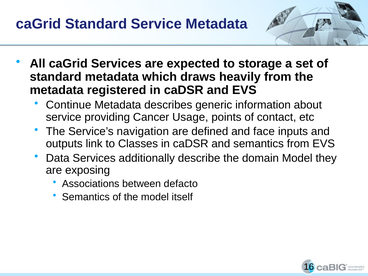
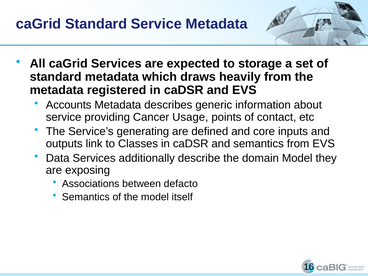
Continue: Continue -> Accounts (69, 105)
navigation: navigation -> generating (143, 132)
face: face -> core (264, 132)
